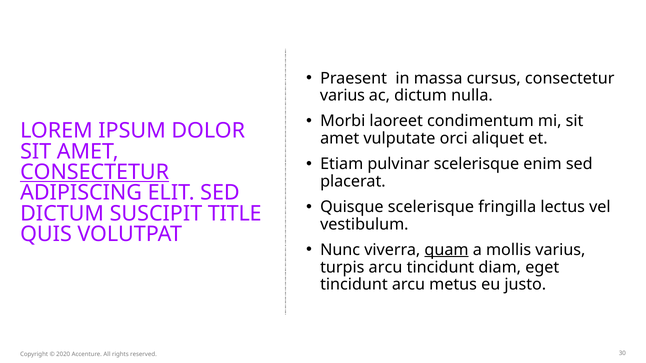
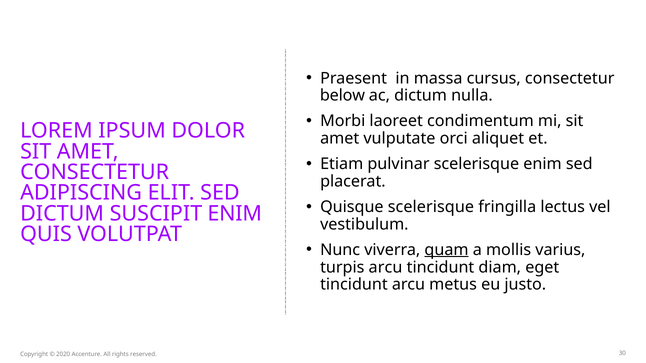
varius: varius -> below (342, 96)
CONSECTETUR underline: present -> none (95, 172)
SUSCIPIT TITLE: TITLE -> ENIM (235, 214)
